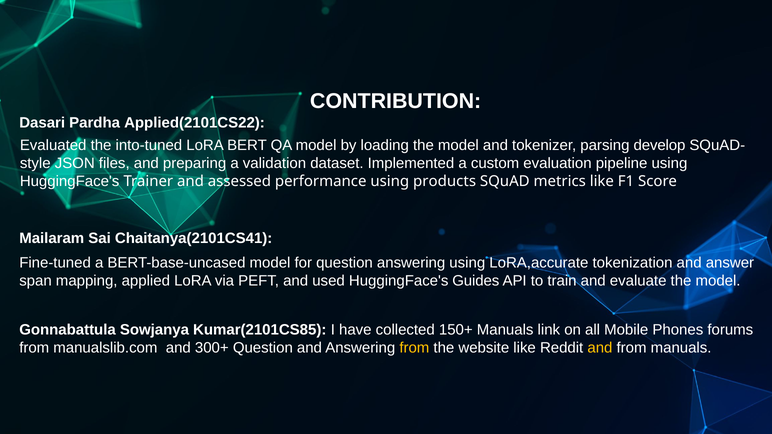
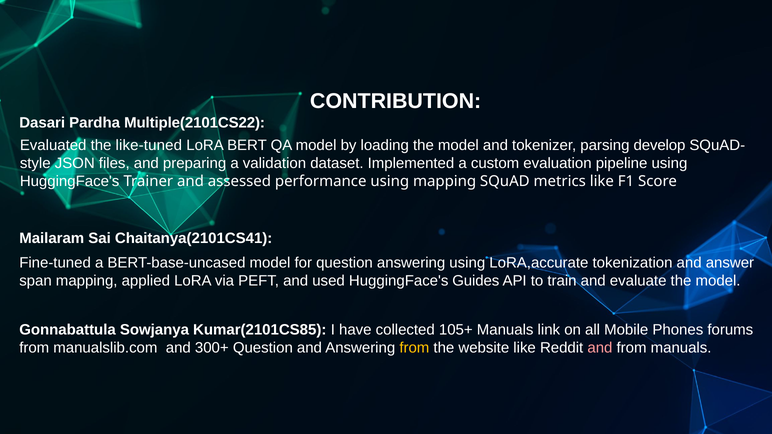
Applied(2101CS22: Applied(2101CS22 -> Multiple(2101CS22 (195, 123)
into-tuned: into-tuned -> like-tuned (149, 145)
using products: products -> mapping (445, 181)
150+: 150+ -> 105+ (456, 330)
and colour: yellow -> pink (600, 348)
